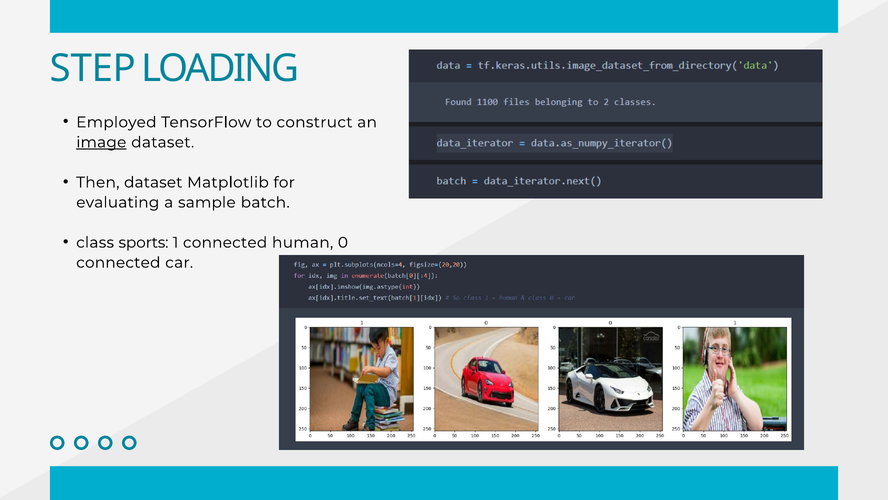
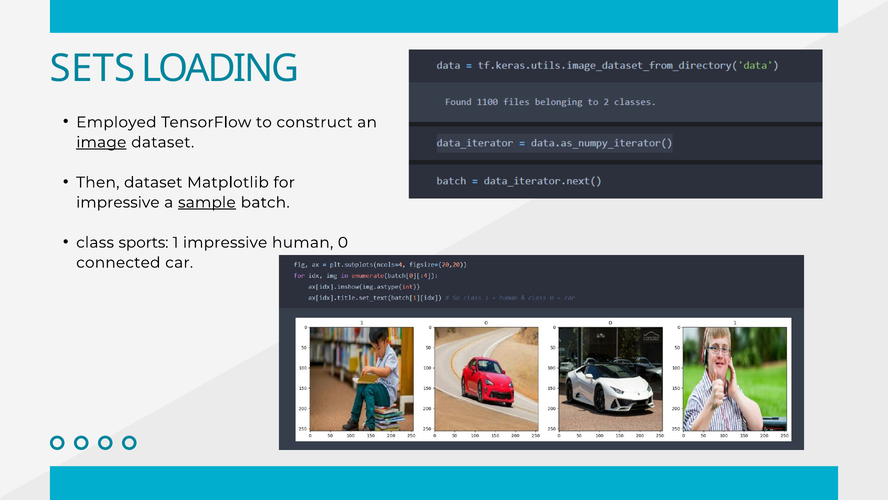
STEP: STEP -> SETS (93, 68)
evaluating: evaluating -> impressive (118, 202)
sample underline: none -> present (207, 202)
1 connected: connected -> impressive (225, 242)
